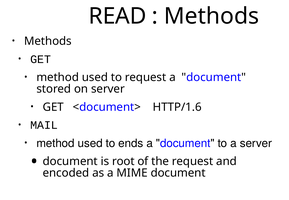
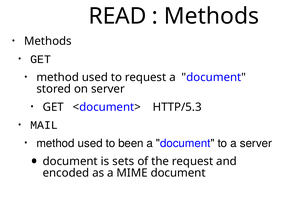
HTTP/1.6: HTTP/1.6 -> HTTP/5.3 (177, 107)
ends: ends -> been (131, 143)
root: root -> sets (123, 161)
